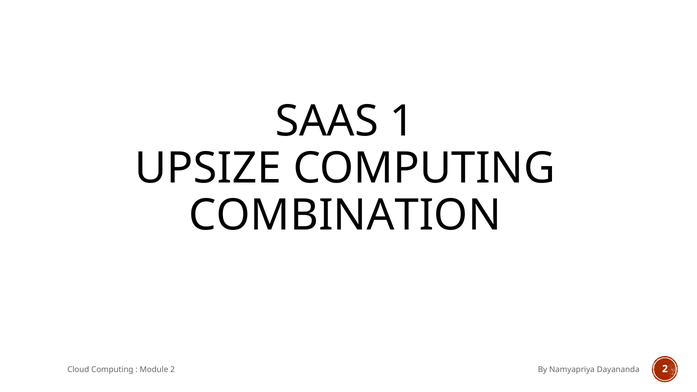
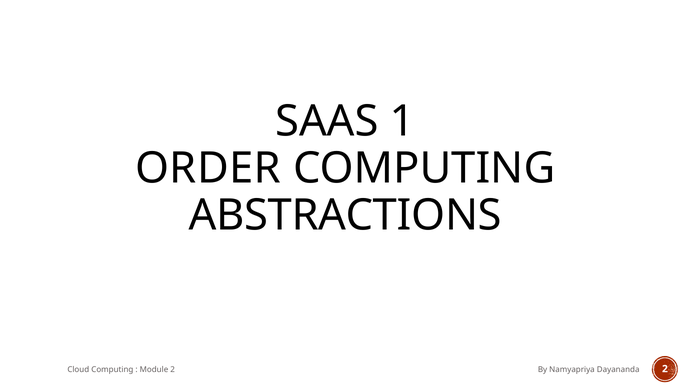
UPSIZE: UPSIZE -> ORDER (208, 168)
COMBINATION: COMBINATION -> ABSTRACTIONS (345, 215)
